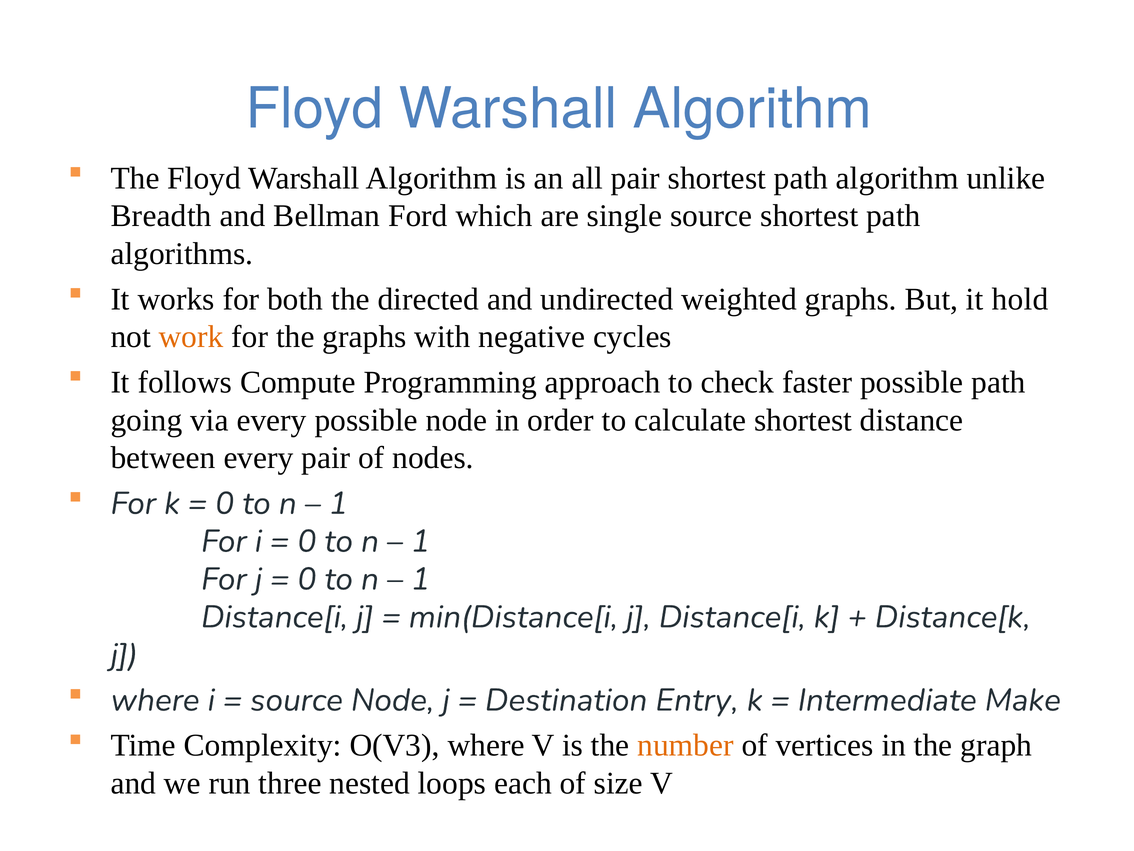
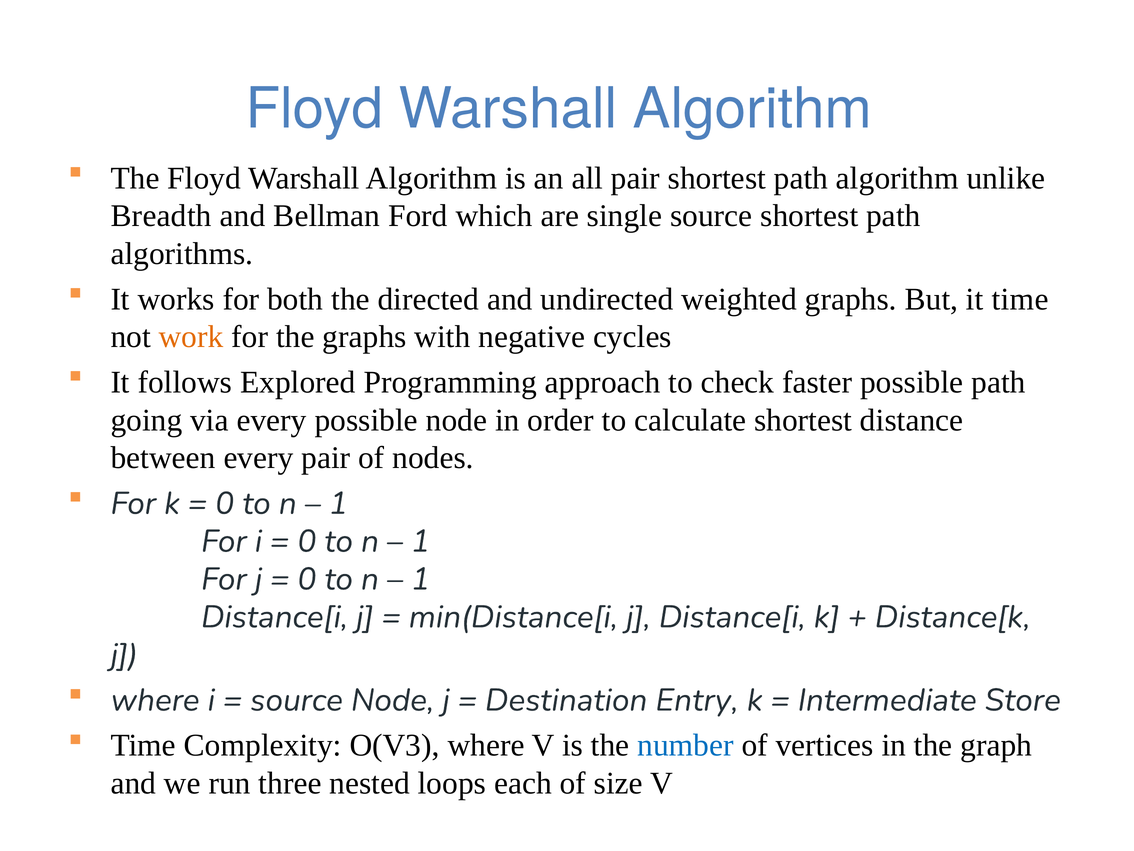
it hold: hold -> time (1020, 299)
Compute: Compute -> Explored (298, 382)
Make: Make -> Store (1023, 700)
number colour: orange -> blue (685, 745)
